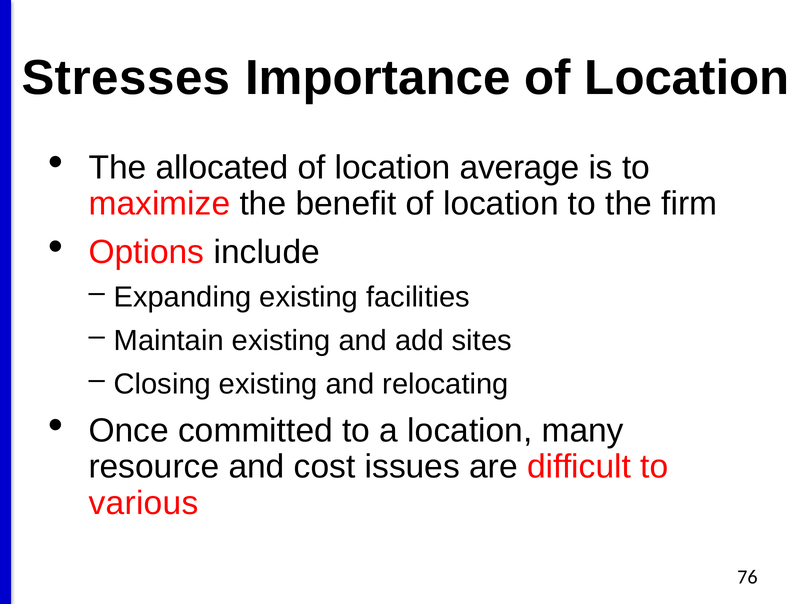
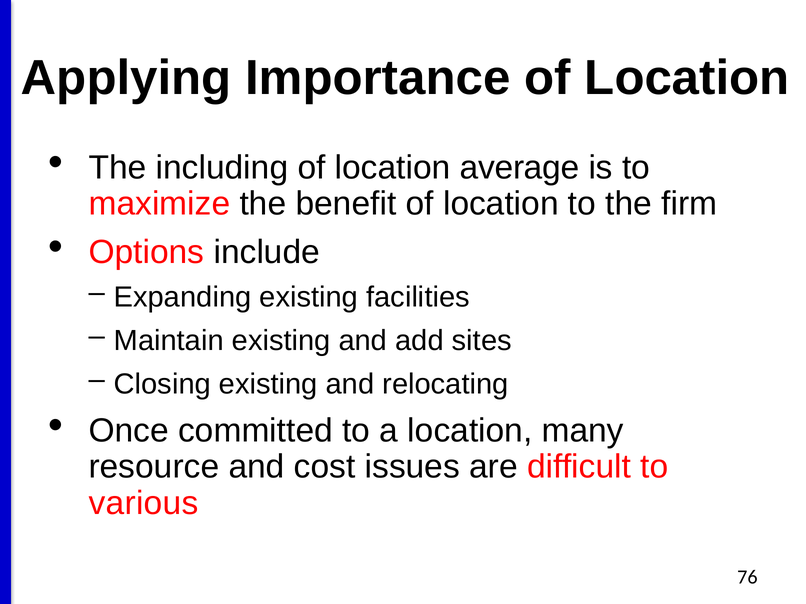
Stresses: Stresses -> Applying (126, 78)
allocated: allocated -> including (222, 168)
